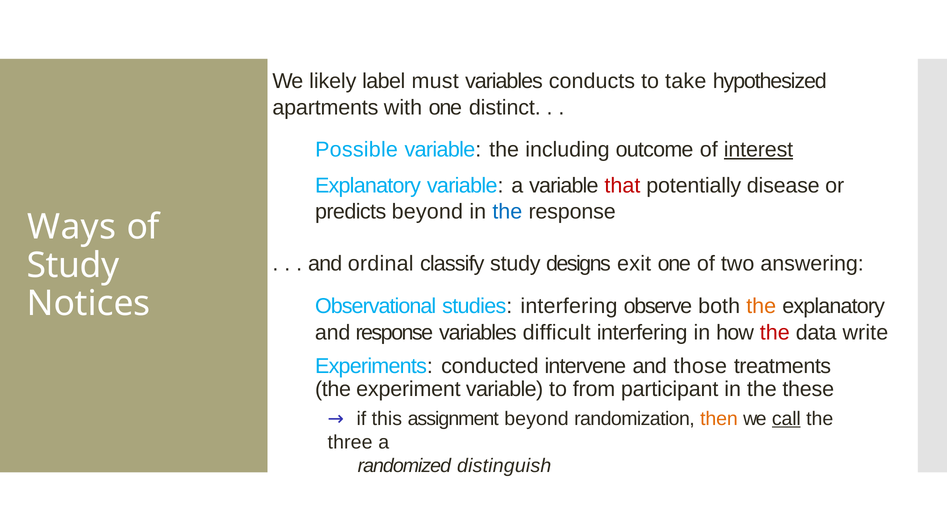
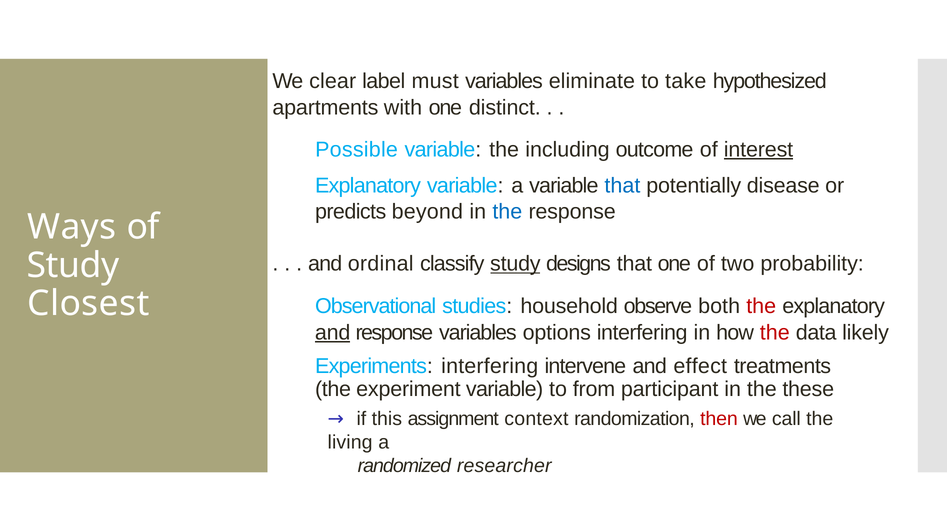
likely: likely -> clear (333, 81)
conducts: conducts -> eliminate (592, 81)
that colour: red -> blue (622, 186)
study underline: none -> present (515, 264)
designs exit: exit -> that (634, 264)
answering: answering -> probability (812, 264)
Notices: Notices -> Closest (88, 304)
studies interfering: interfering -> household (569, 307)
the colour: orange -> red (761, 307)
and underline: none -> present (333, 333)
difficult: difficult -> options (557, 333)
write: write -> likely (866, 333)
Experiments conducted: conducted -> interfering (490, 366)
those: those -> effect (700, 366)
assignment beyond: beyond -> context (536, 419)
then colour: orange -> red (719, 419)
call underline: present -> none (786, 419)
three: three -> living (350, 443)
distinguish: distinguish -> researcher (504, 466)
